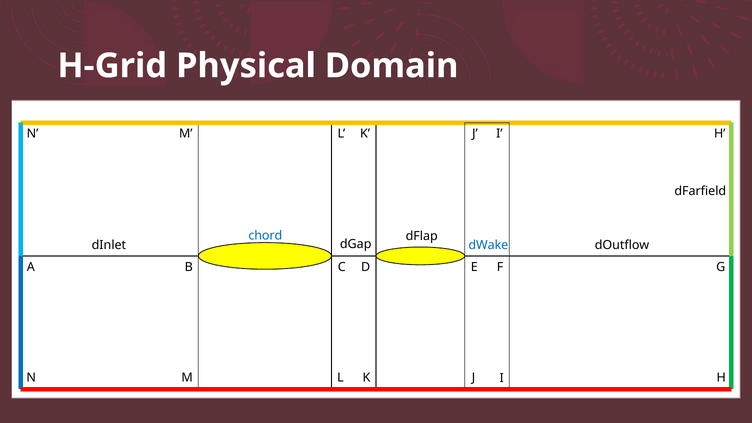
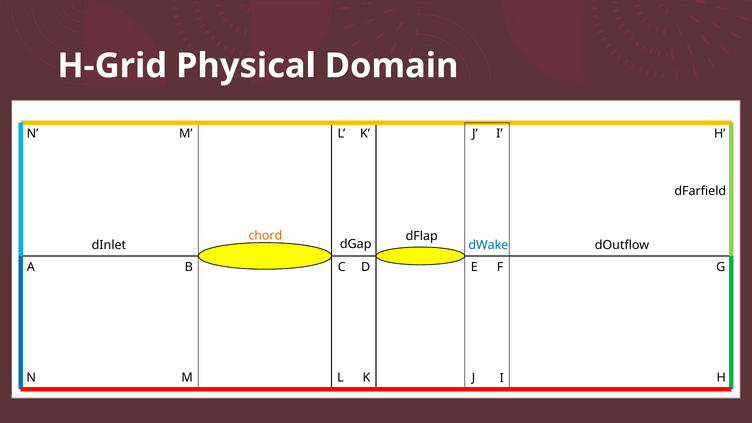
chord colour: blue -> orange (265, 235)
